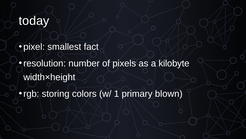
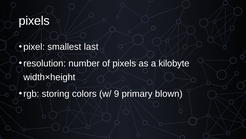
today: today -> pixels (34, 21)
fact: fact -> last (91, 47)
1: 1 -> 9 (117, 93)
